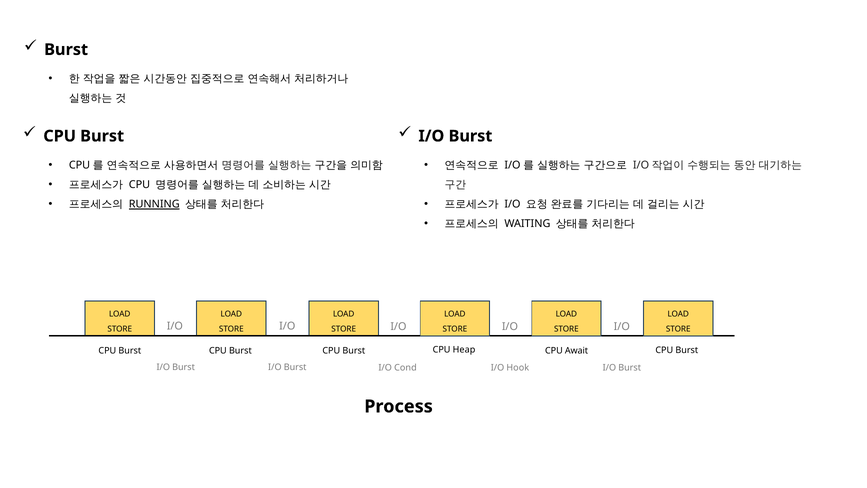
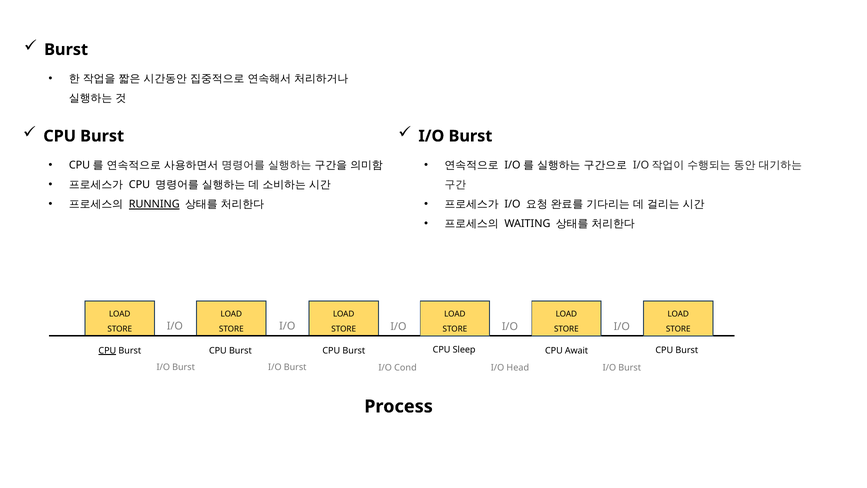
CPU underline: none -> present (107, 350)
Heap: Heap -> Sleep (464, 350)
Hook: Hook -> Head (518, 368)
